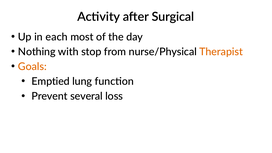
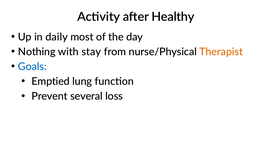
Surgical: Surgical -> Healthy (173, 17)
each: each -> daily (57, 37)
stop: stop -> stay (91, 52)
Goals colour: orange -> blue (32, 67)
